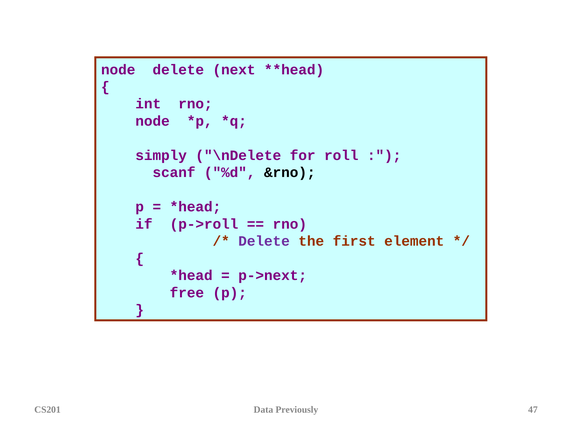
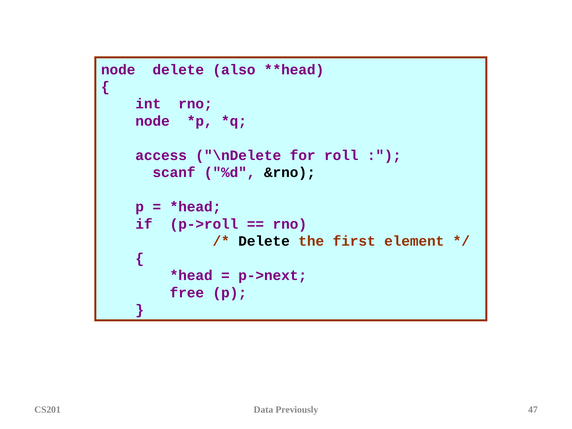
next: next -> also (234, 70)
simply: simply -> access (161, 155)
Delete colour: purple -> black (264, 241)
